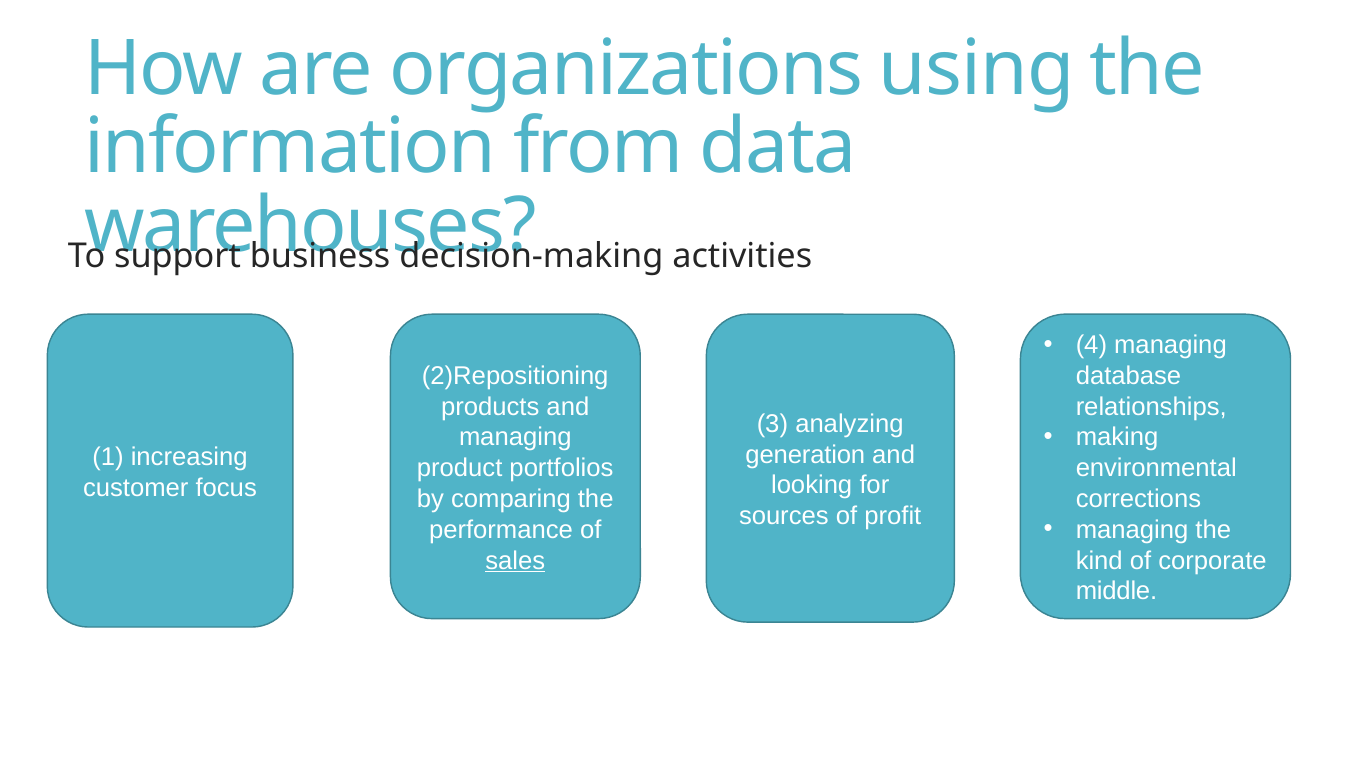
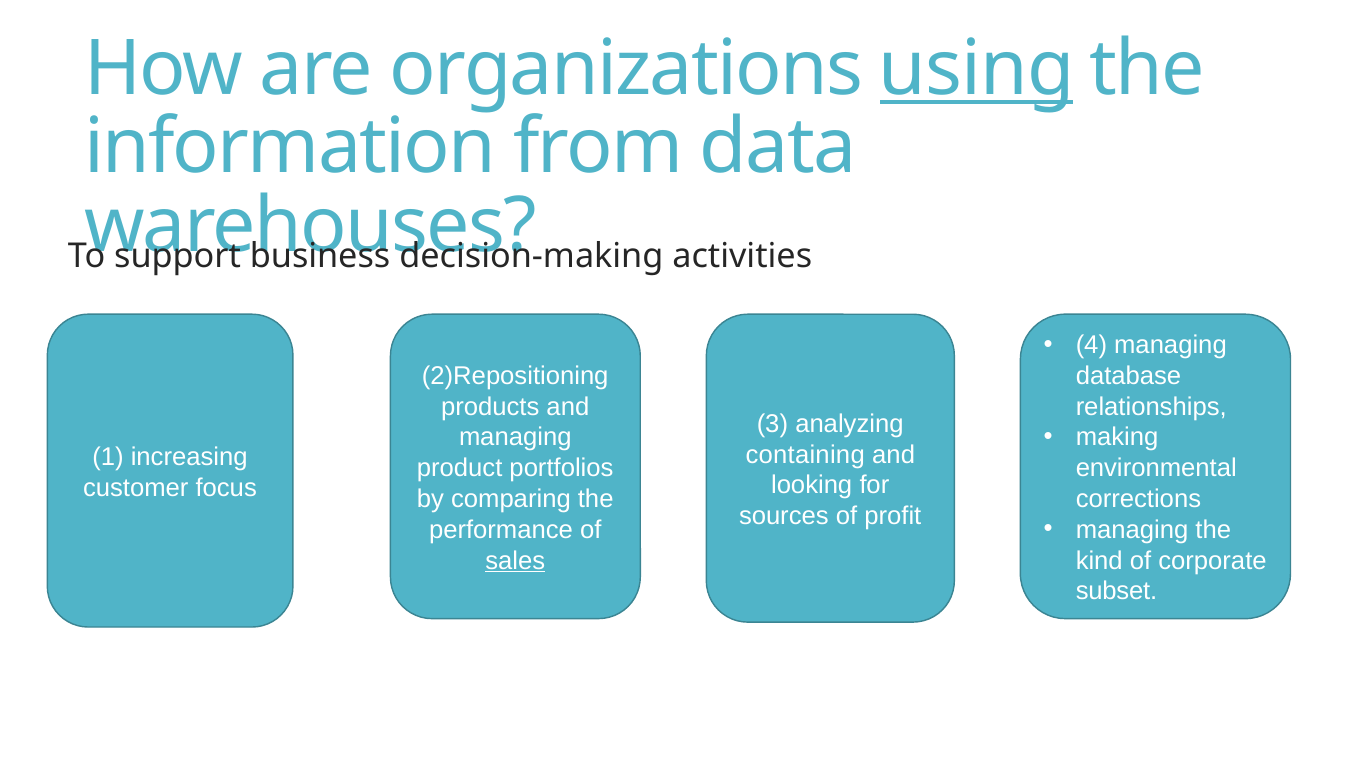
using underline: none -> present (977, 69)
generation: generation -> containing (805, 455)
middle: middle -> subset (1116, 591)
